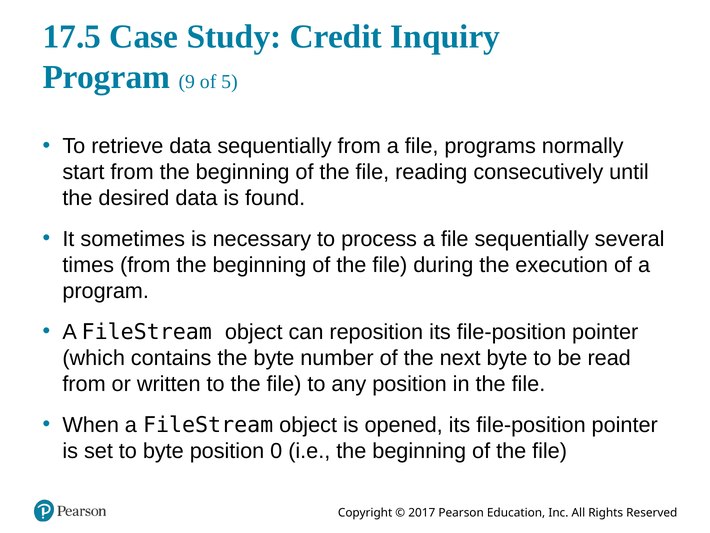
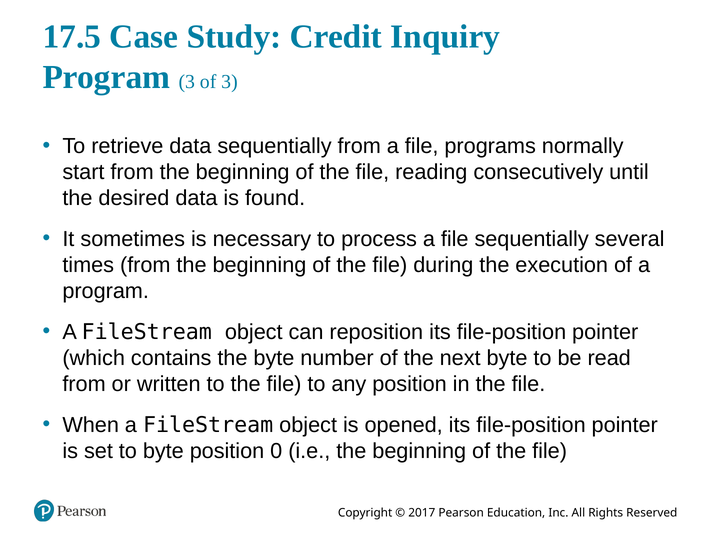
Program 9: 9 -> 3 (187, 82)
of 5: 5 -> 3 (229, 82)
